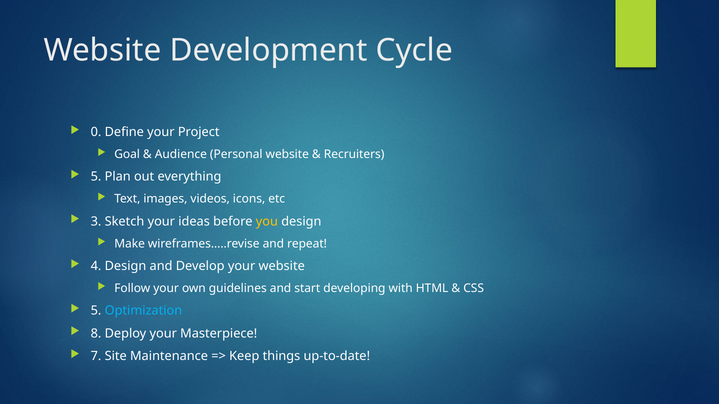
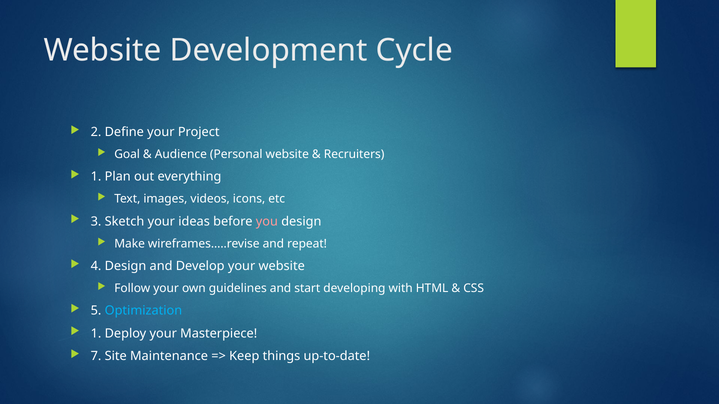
0: 0 -> 2 (96, 132)
5: 5 -> 1 (96, 177)
you colour: yellow -> pink (267, 222)
8: 8 -> 1 (96, 334)
